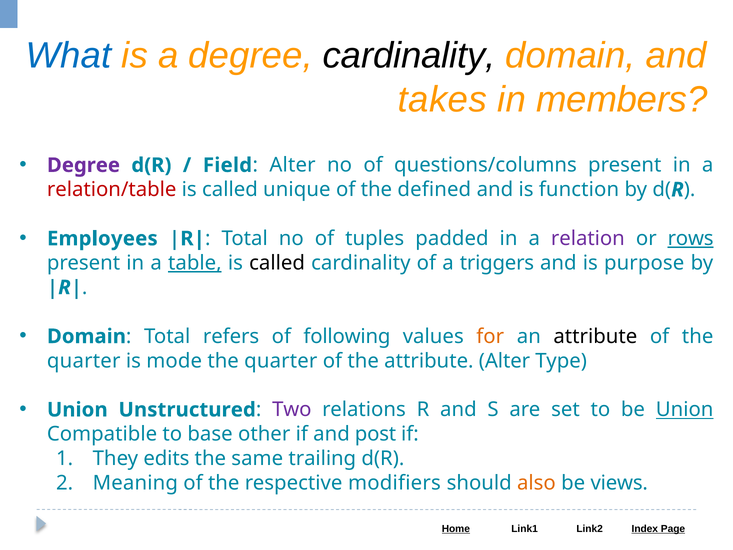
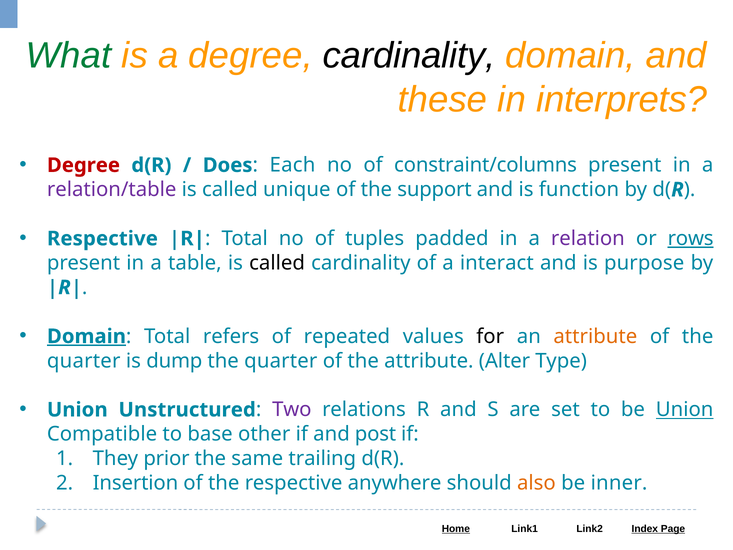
What colour: blue -> green (68, 56)
takes: takes -> these (443, 100)
members: members -> interprets (622, 100)
Degree colour: purple -> red (83, 165)
Field: Field -> Does (228, 165)
Alter: Alter -> Each (292, 165)
questions/columns: questions/columns -> constraint/columns (486, 165)
relation/table colour: red -> purple (112, 190)
defined: defined -> support (434, 190)
Employees: Employees -> Respective (102, 238)
table underline: present -> none (195, 263)
triggers: triggers -> interact (497, 263)
Domain underline: none -> present (86, 336)
following: following -> repeated (347, 336)
for colour: orange -> black (490, 336)
attribute colour: black -> orange (595, 336)
mode: mode -> dump (174, 361)
edits: edits -> prior (166, 458)
Meaning: Meaning -> Insertion (135, 483)
modifiers: modifiers -> anywhere (395, 483)
views: views -> inner (619, 483)
